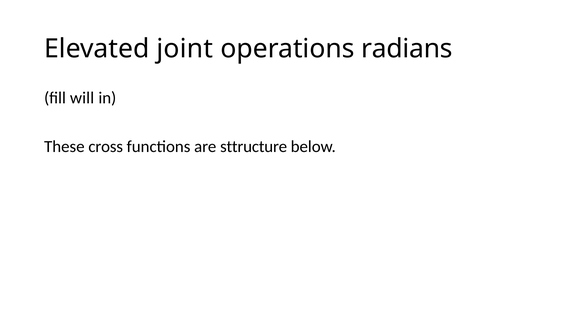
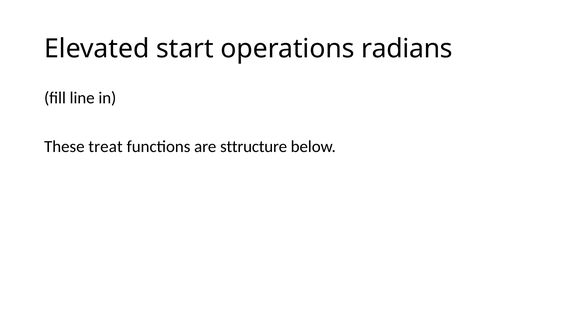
joint: joint -> start (185, 49)
will: will -> line (82, 98)
cross: cross -> treat (106, 146)
